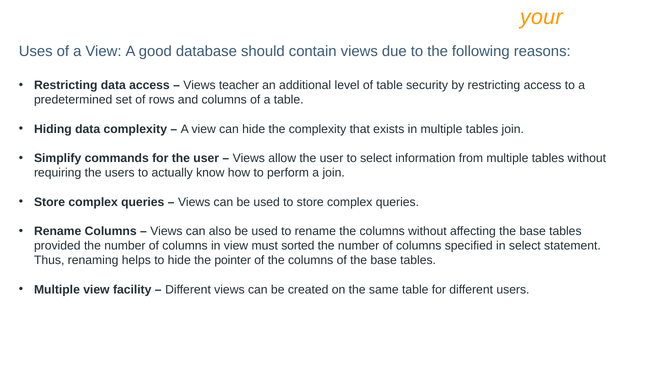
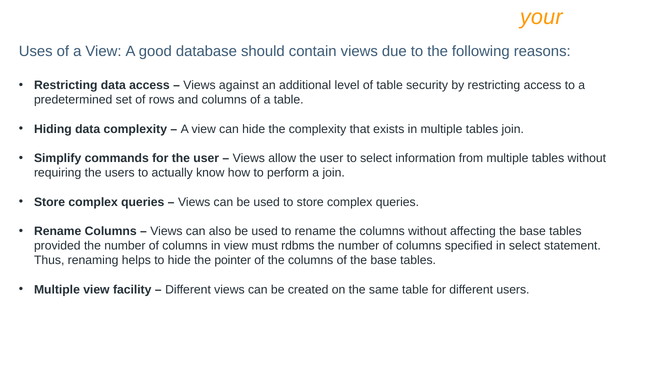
teacher: teacher -> against (239, 85)
sorted: sorted -> rdbms (298, 246)
